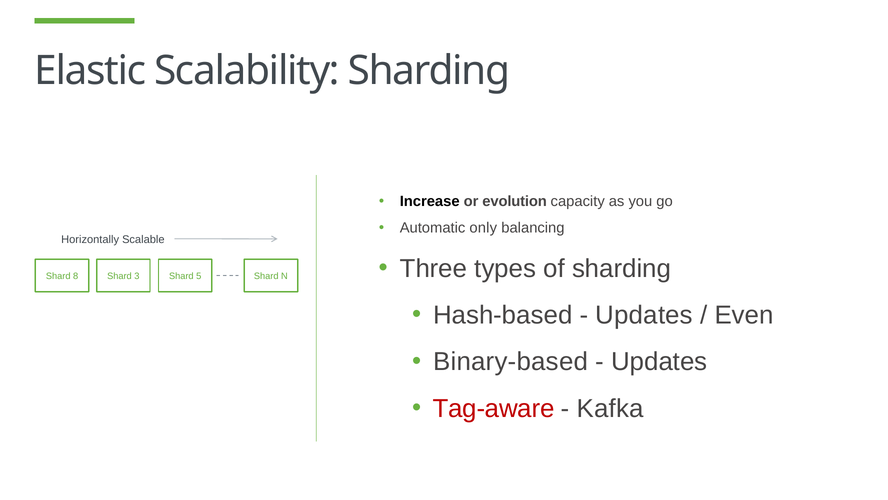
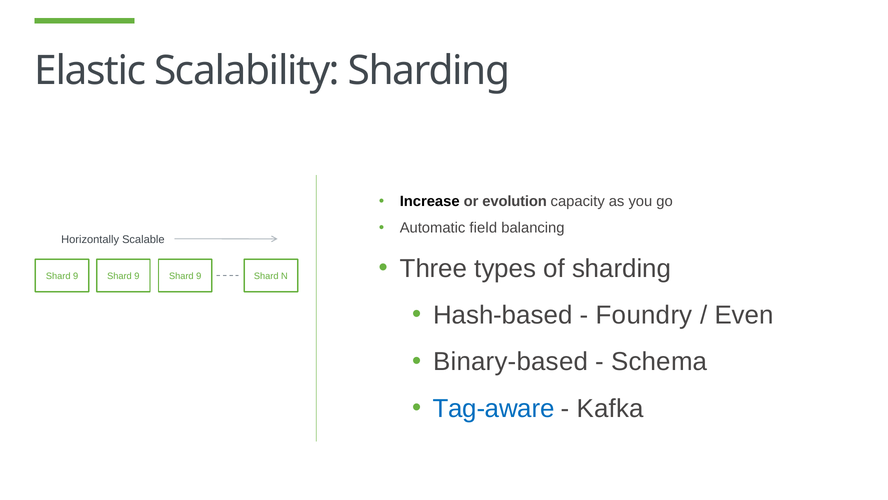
only: only -> field (483, 228)
8: 8 -> 9 (76, 276)
3: 3 -> 9 (137, 276)
5: 5 -> 9 (199, 276)
Updates: Updates -> Foundry (644, 315)
Updates: Updates -> Schema (659, 362)
Tag-aware colour: red -> blue (494, 408)
